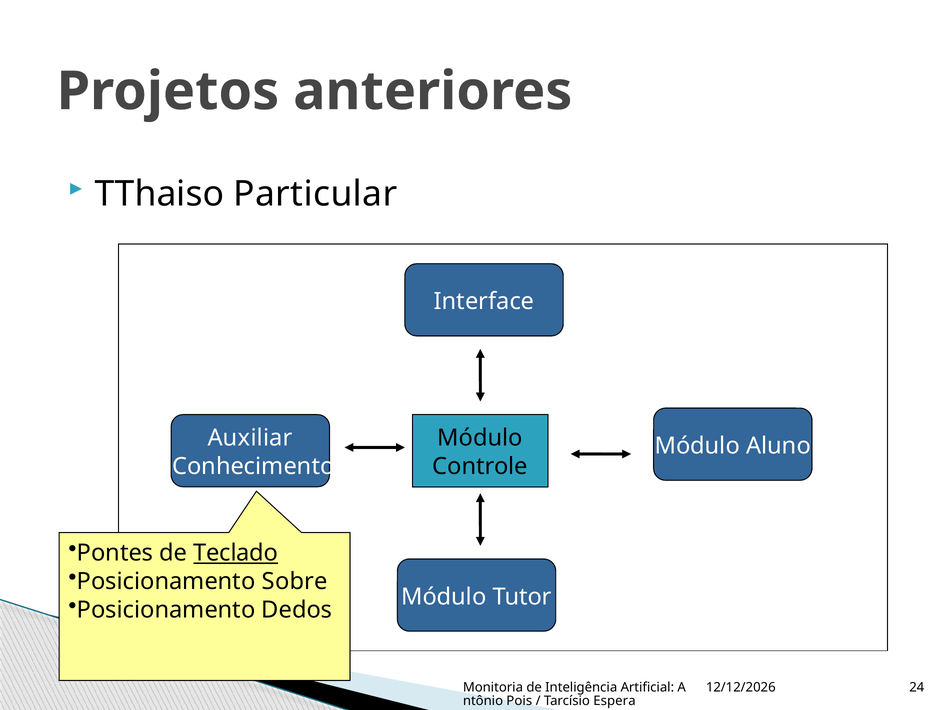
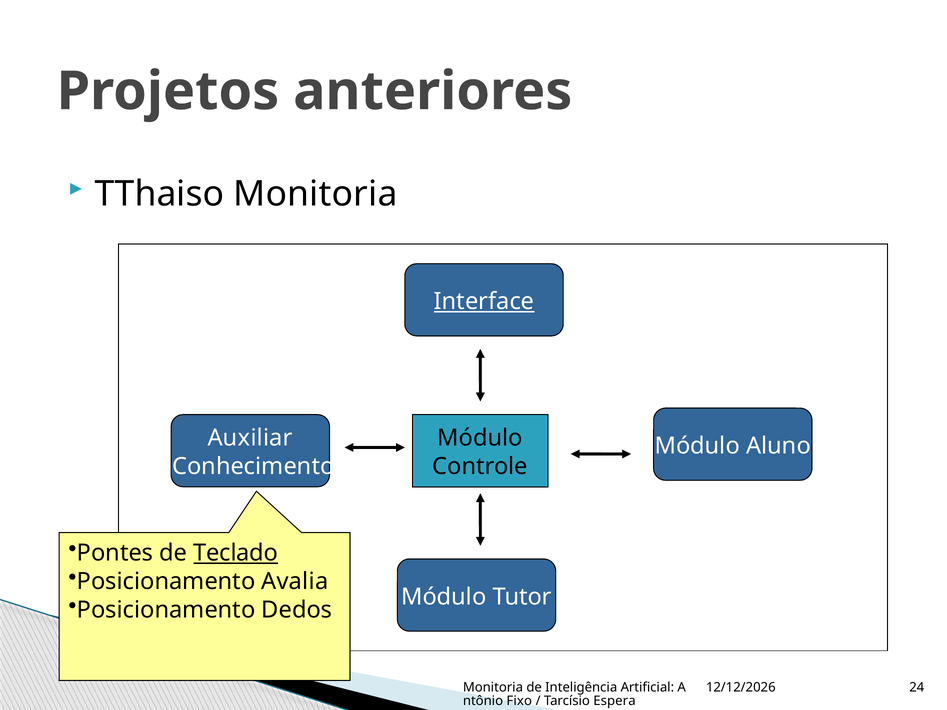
TThaiso Particular: Particular -> Monitoria (315, 194)
Interface underline: none -> present (484, 302)
Sobre: Sobre -> Avalia (295, 582)
Pois: Pois -> Fixo (519, 701)
